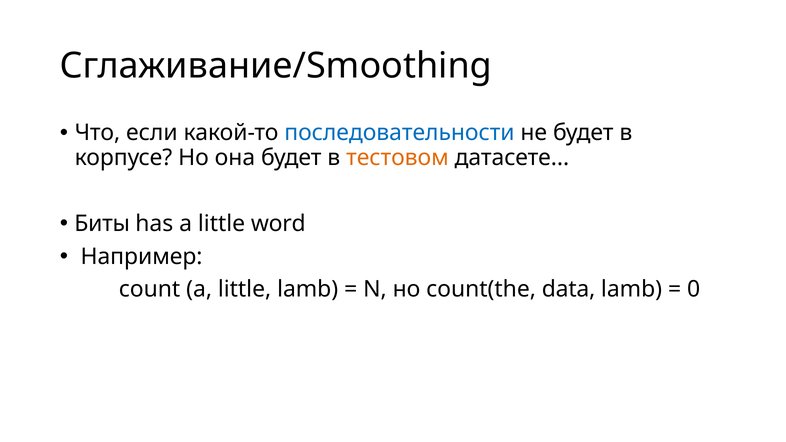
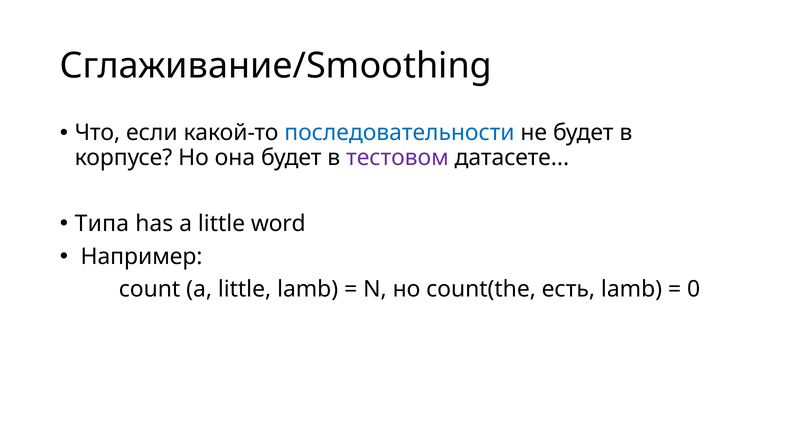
тестовом colour: orange -> purple (397, 158)
Биты: Биты -> Типа (102, 224)
data: data -> есть (568, 289)
